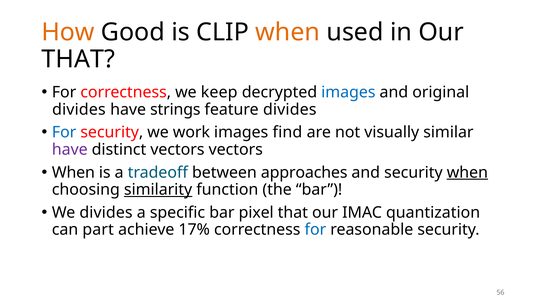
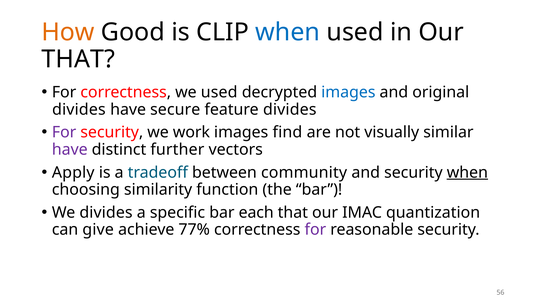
when colour: orange -> blue (288, 32)
we keep: keep -> used (219, 92)
strings: strings -> secure (175, 110)
For colour: blue -> purple (64, 132)
distinct vectors: vectors -> further (177, 150)
When: When -> Apply (73, 173)
approaches: approaches -> community (304, 173)
similarity underline: present -> none (158, 190)
pixel: pixel -> each (256, 213)
part: part -> give (98, 230)
17%: 17% -> 77% (194, 230)
for colour: blue -> purple (315, 230)
